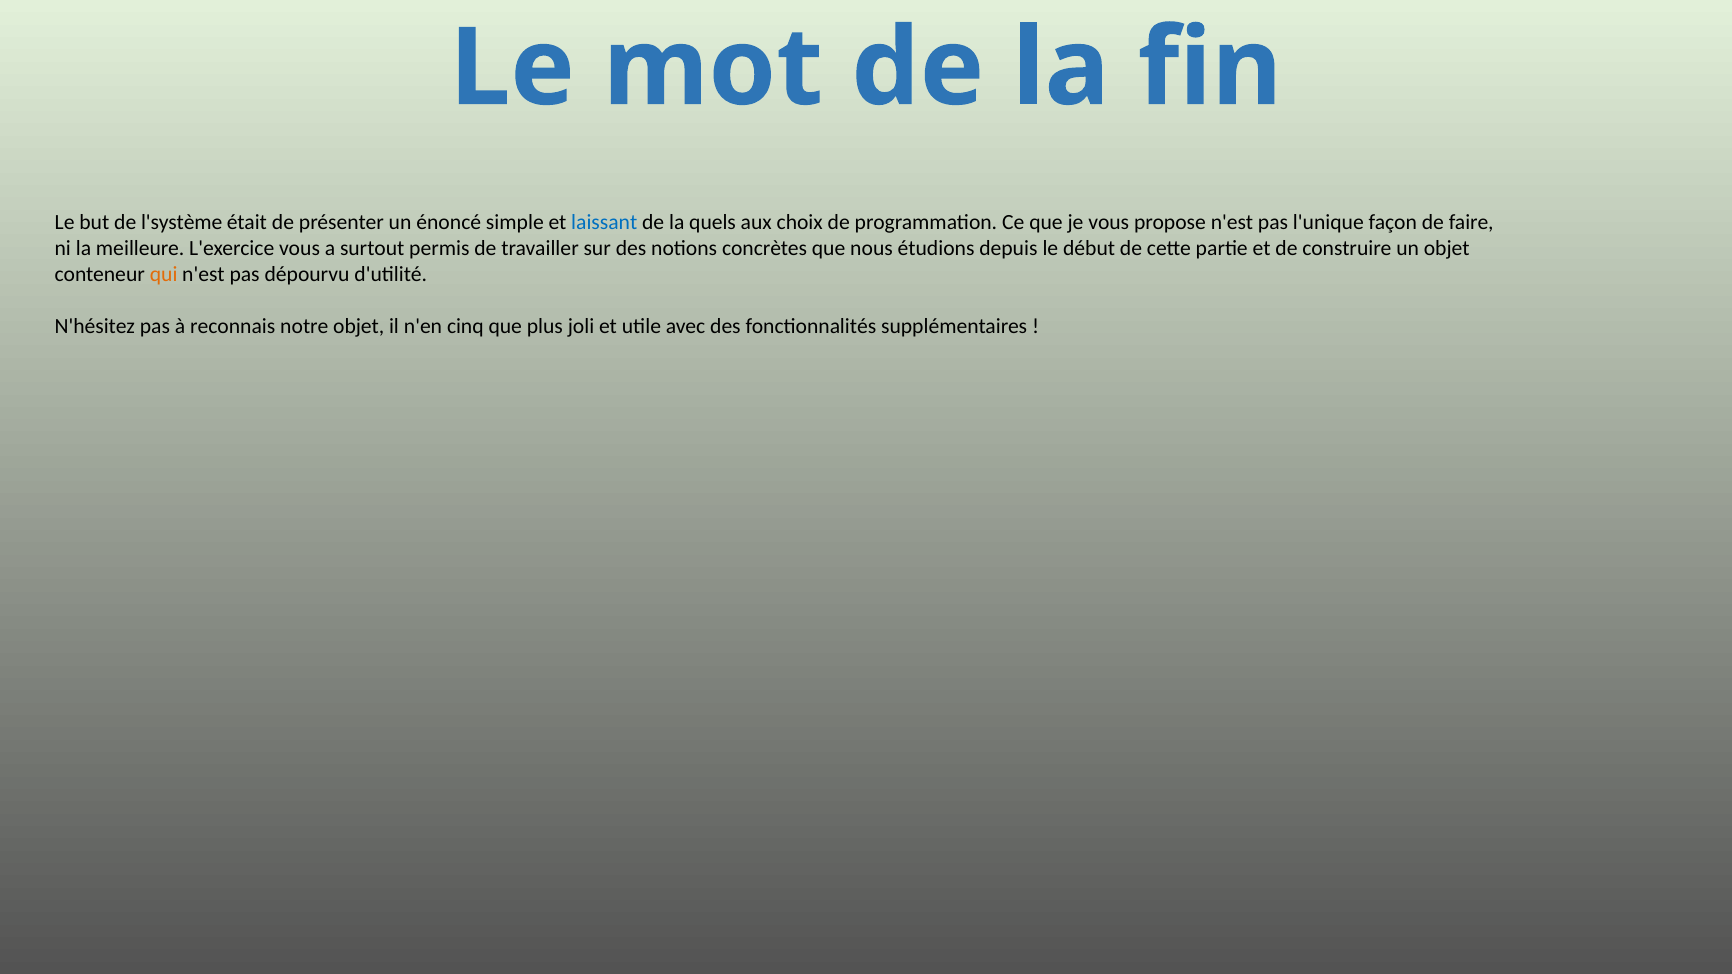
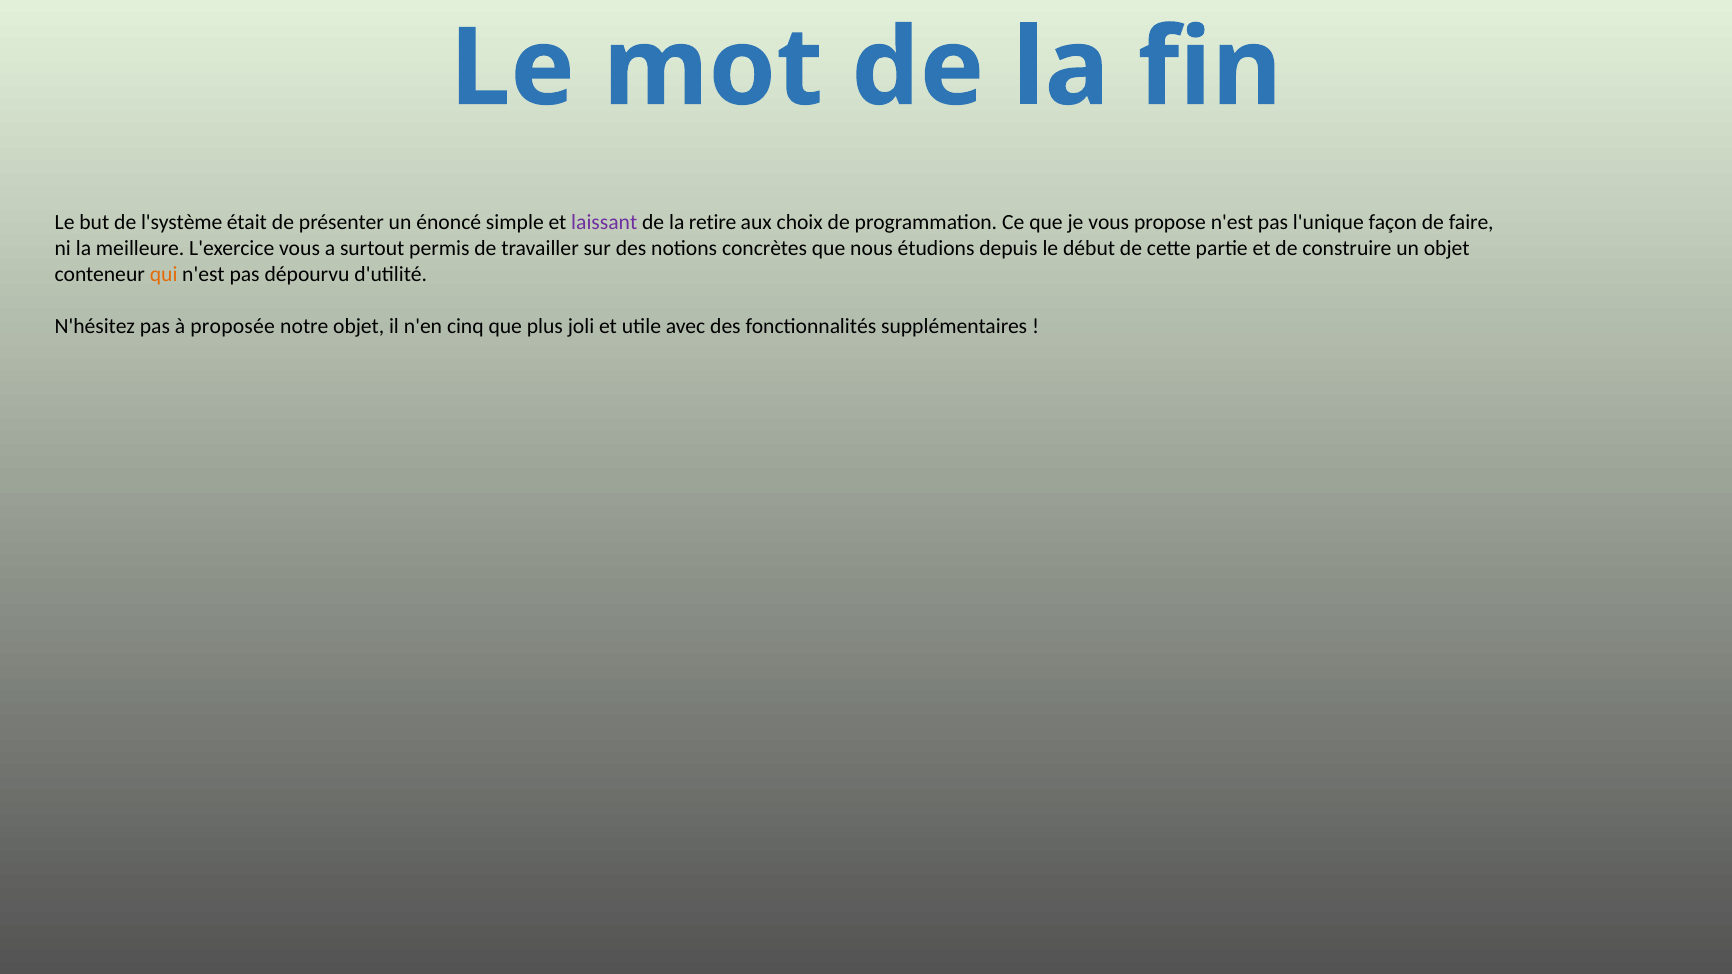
laissant colour: blue -> purple (604, 222)
quels: quels -> retire (713, 222)
reconnais: reconnais -> proposée (233, 326)
